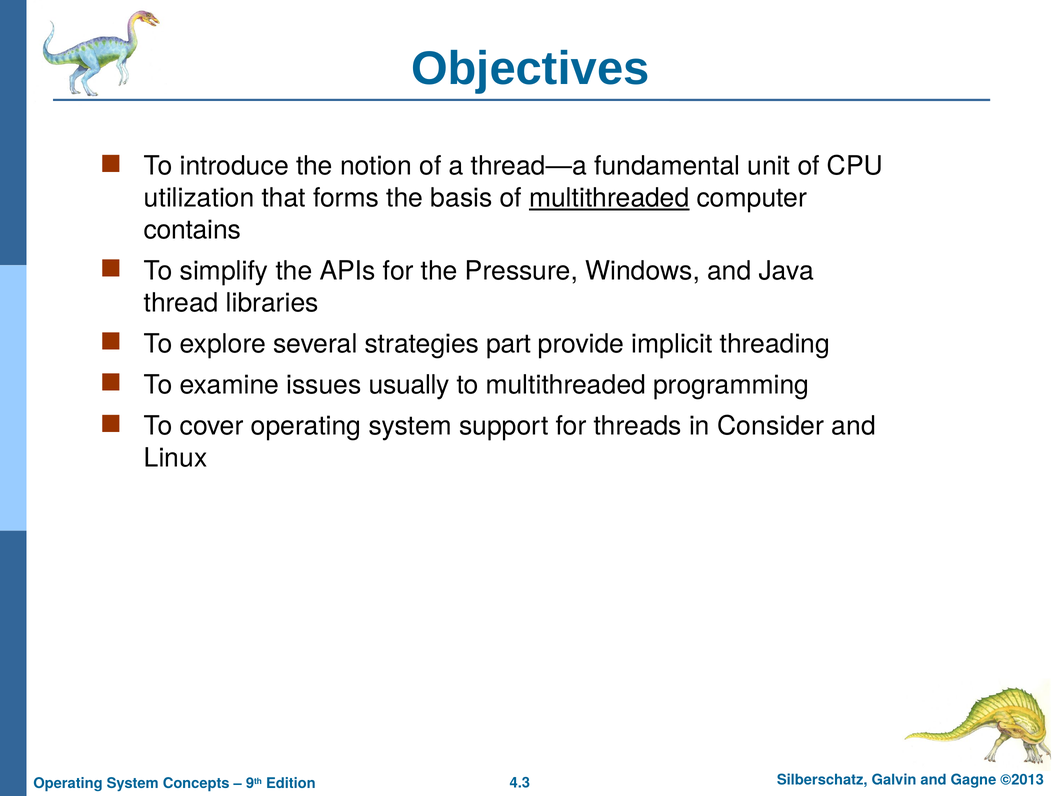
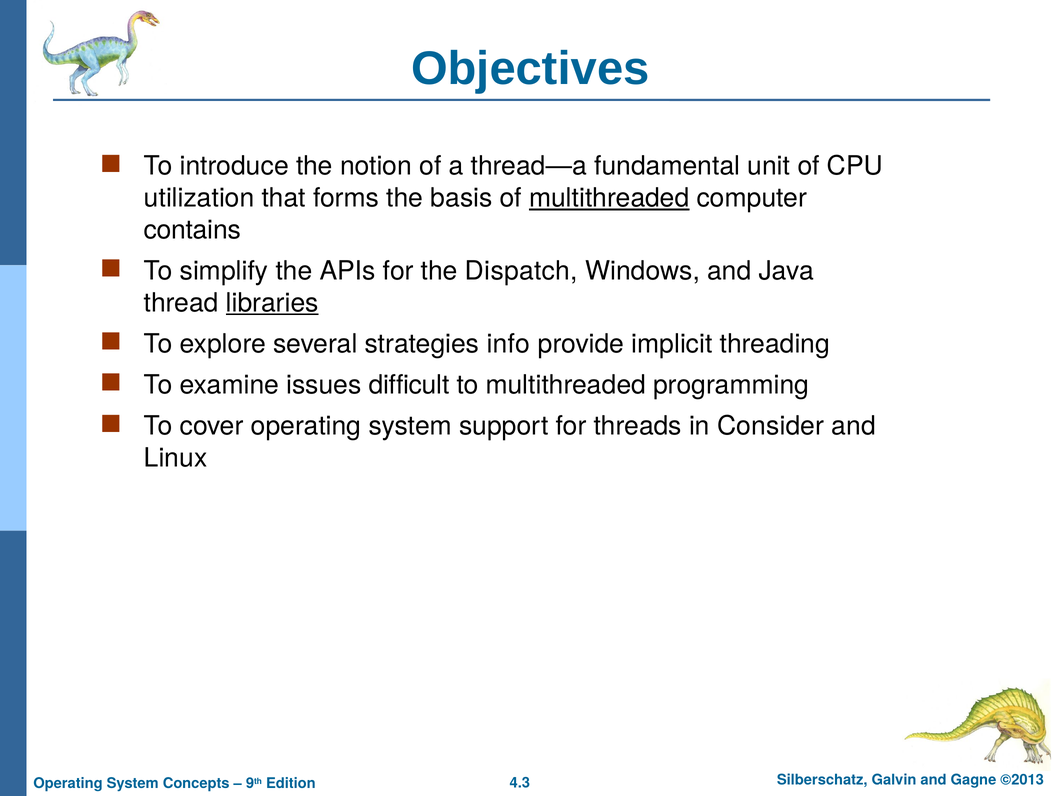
Pressure: Pressure -> Dispatch (521, 271)
libraries underline: none -> present (272, 303)
part: part -> info (508, 344)
usually: usually -> difficult (409, 385)
